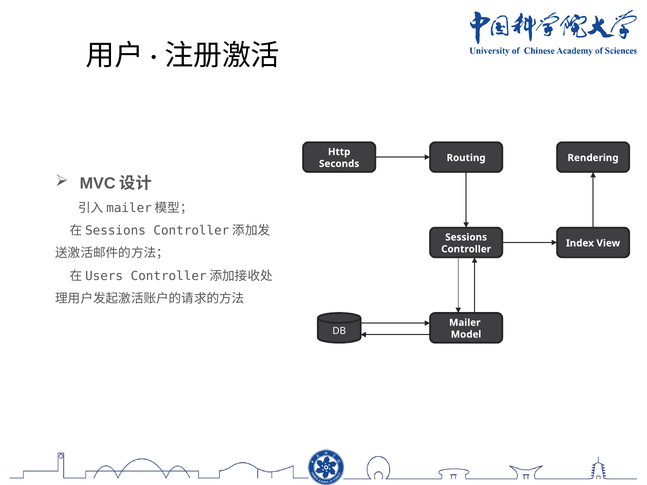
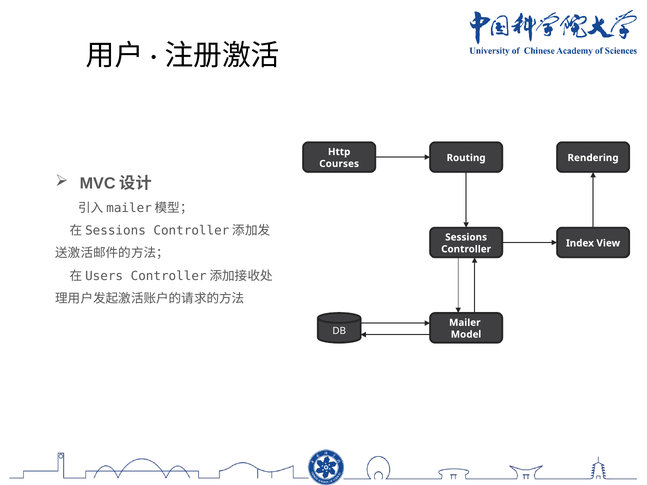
Seconds: Seconds -> Courses (339, 164)
